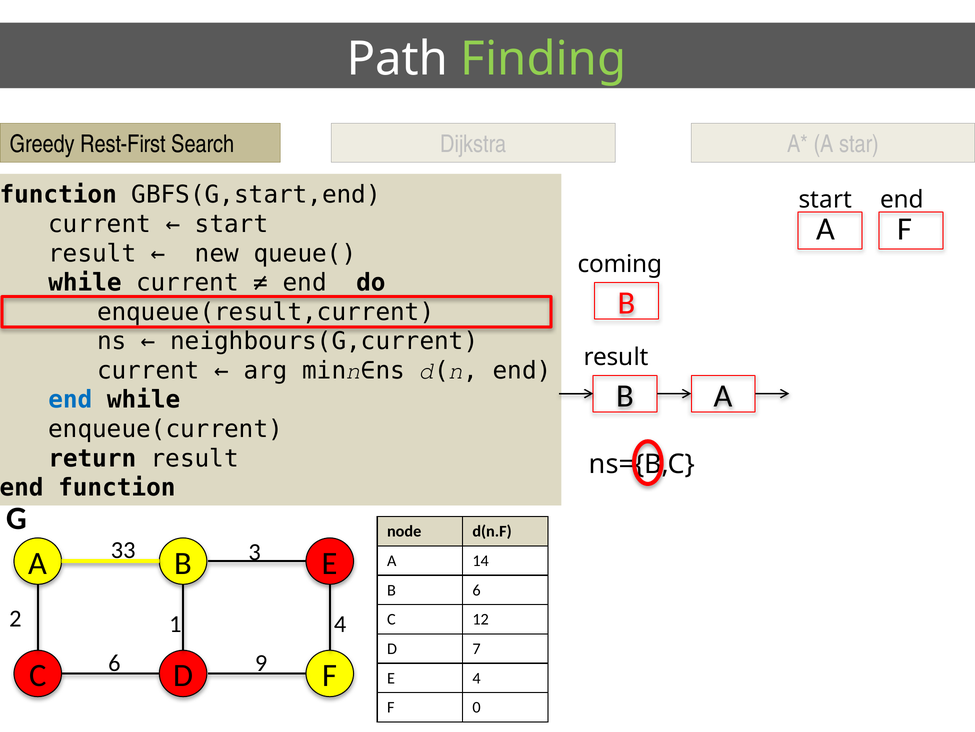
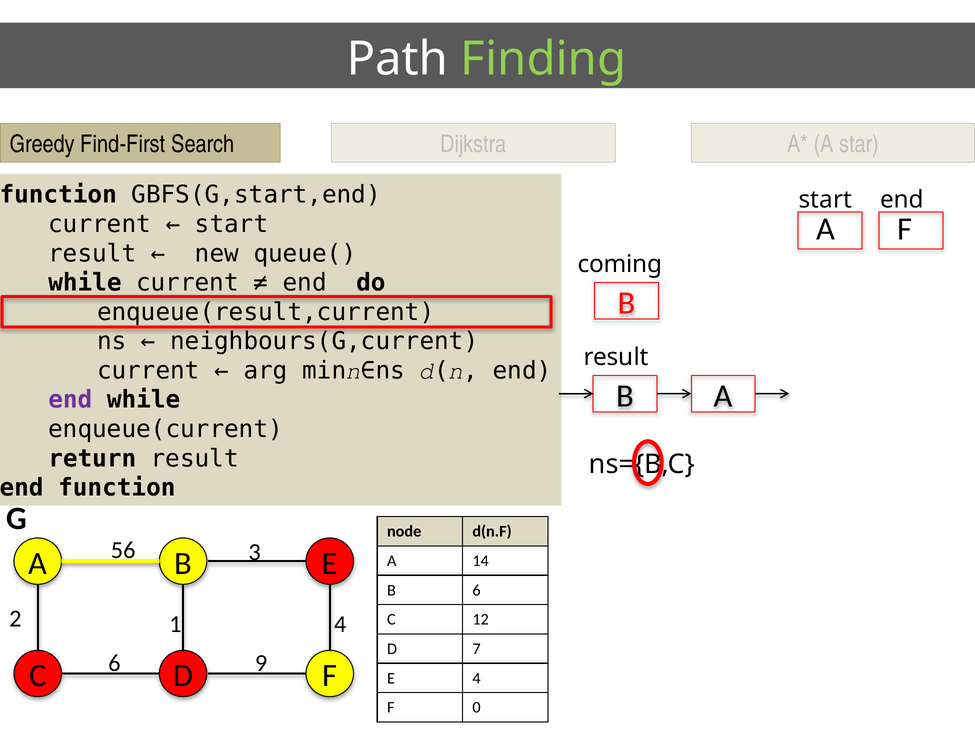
Rest-First: Rest-First -> Find-First (123, 144)
end colour: blue -> purple (70, 399)
33: 33 -> 56 (123, 550)
